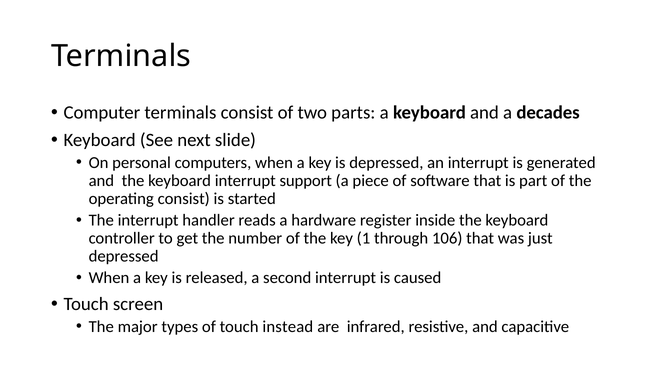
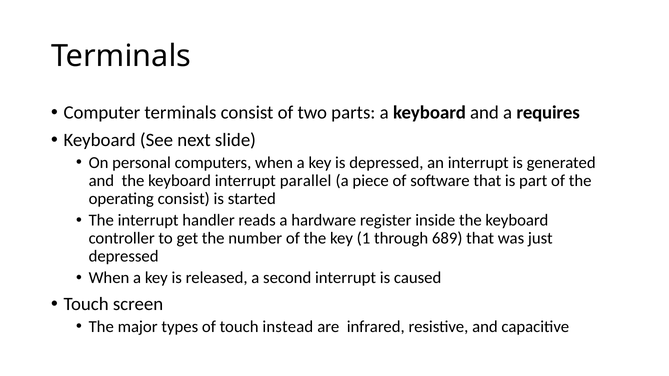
decades: decades -> requires (548, 113)
support: support -> parallel (306, 181)
106: 106 -> 689 (447, 238)
